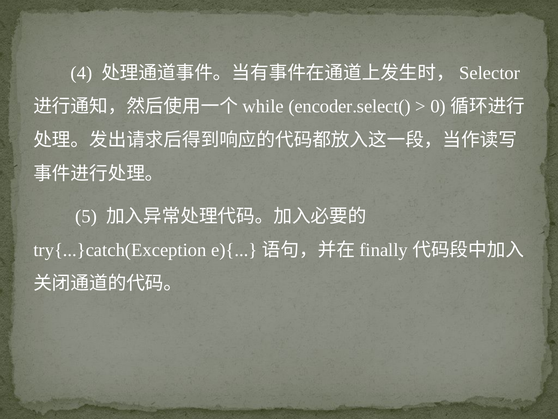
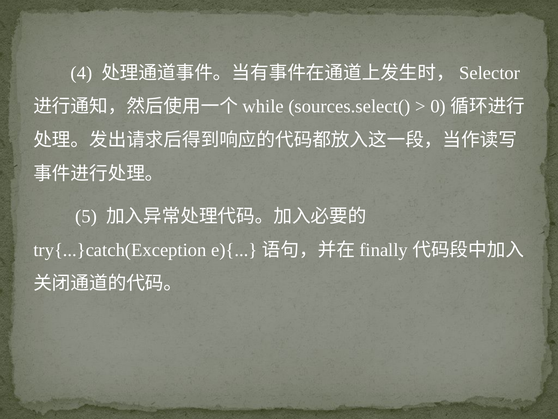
encoder.select(: encoder.select( -> sources.select( (349, 106)
